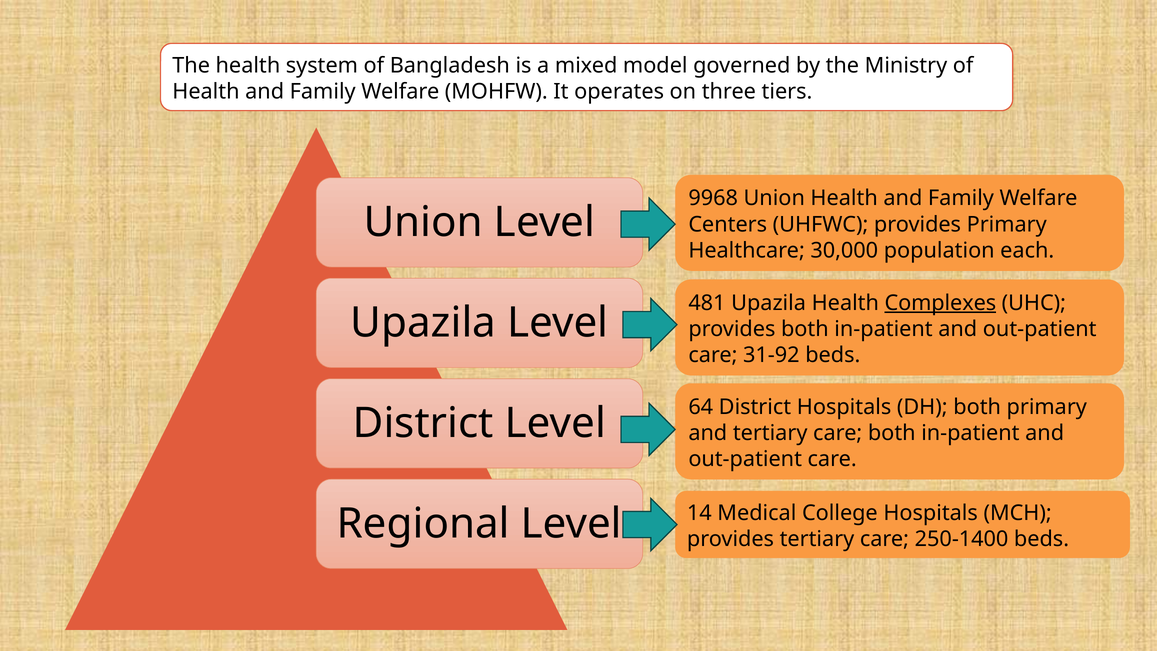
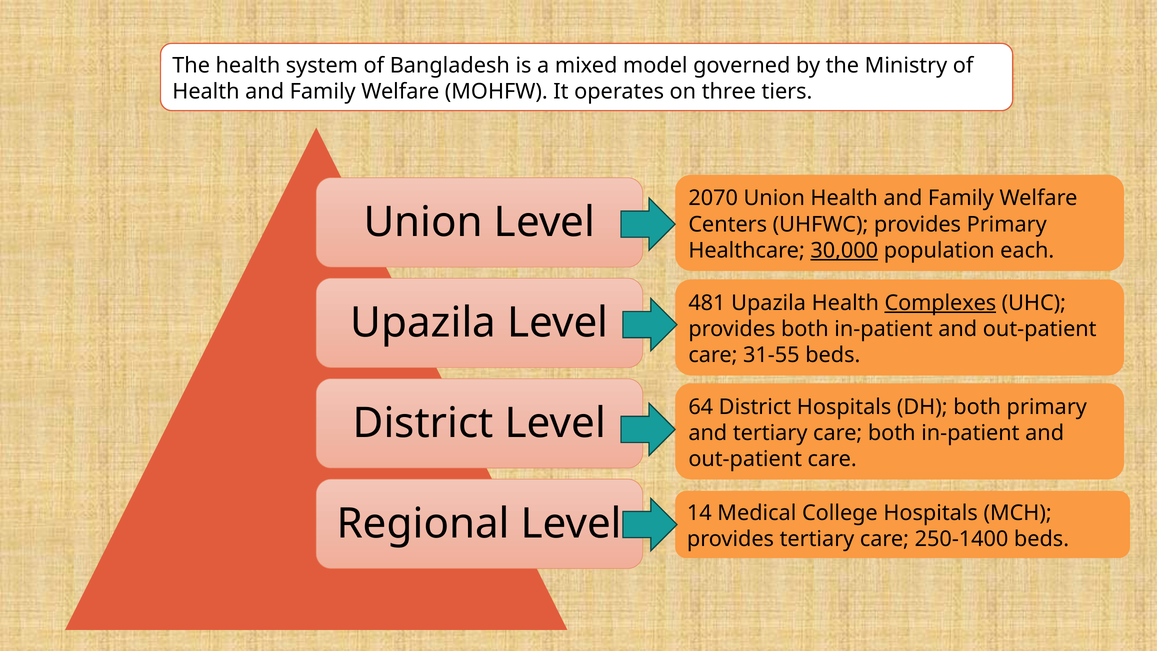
9968: 9968 -> 2070 (713, 198)
30,000 underline: none -> present (844, 250)
31-92: 31-92 -> 31-55 (771, 355)
